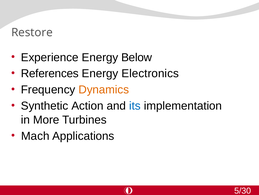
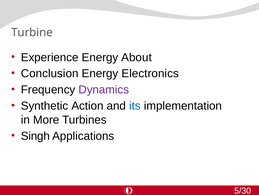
Restore: Restore -> Turbine (32, 32)
Below: Below -> About (137, 57)
References: References -> Conclusion (50, 73)
Dynamics colour: orange -> purple (104, 89)
Mach: Mach -> Singh (35, 135)
